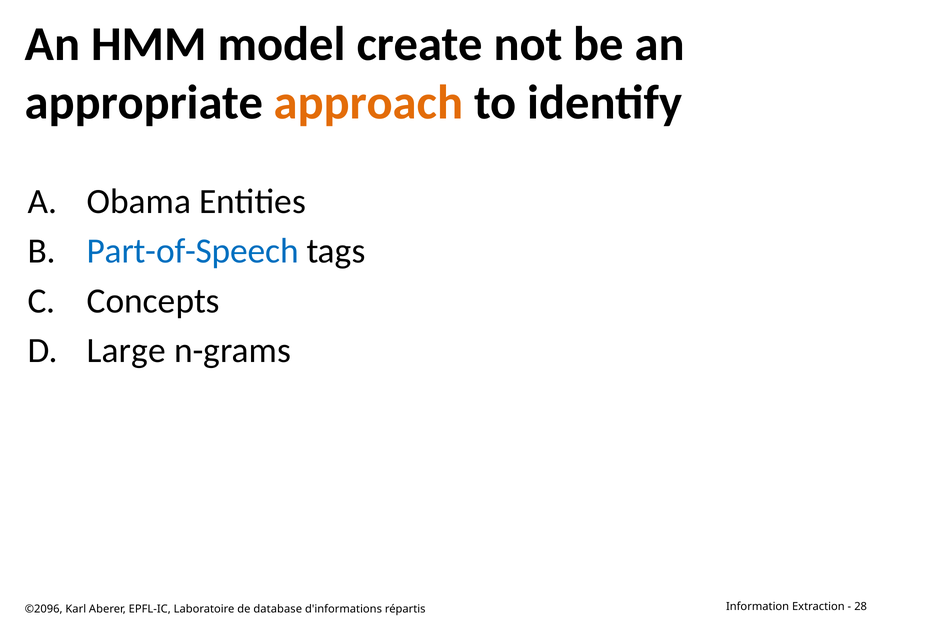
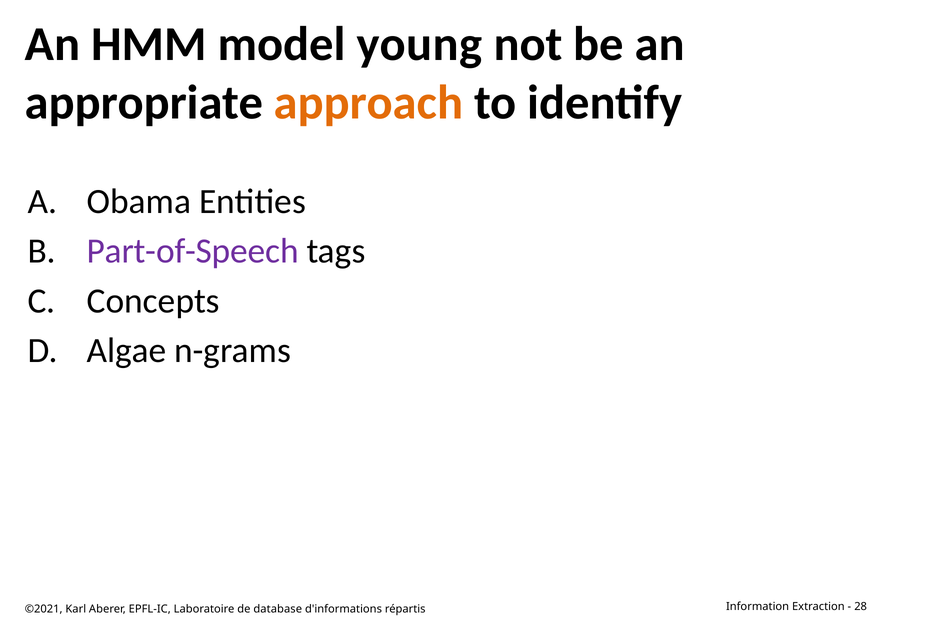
create: create -> young (419, 44)
Part-of-Speech colour: blue -> purple (193, 251)
Large: Large -> Algae (126, 350)
©2096: ©2096 -> ©2021 (44, 608)
